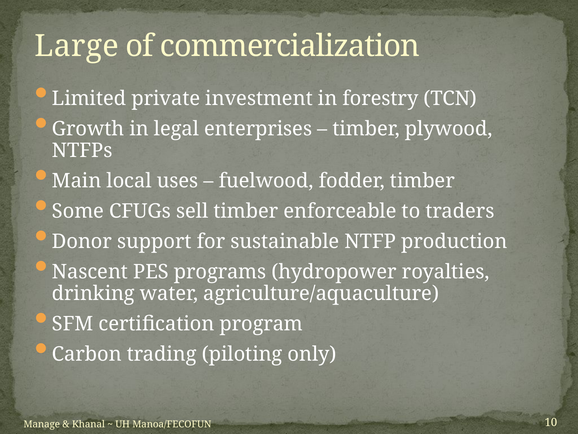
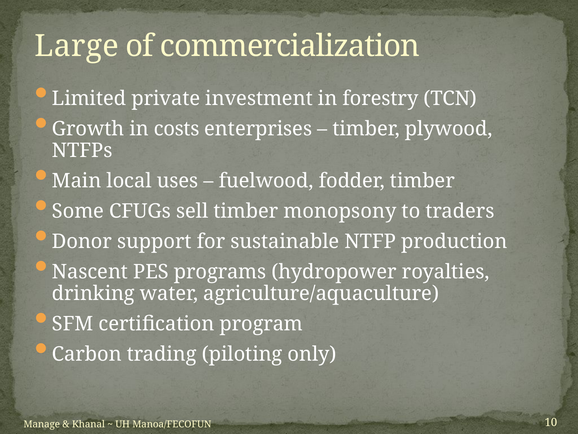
legal: legal -> costs (177, 129)
enforceable: enforceable -> monopsony (340, 211)
